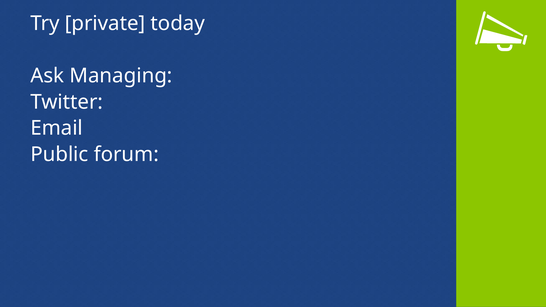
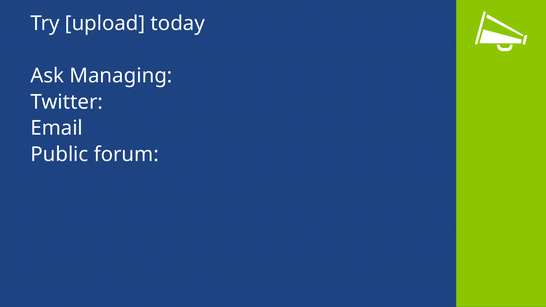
private: private -> upload (105, 23)
